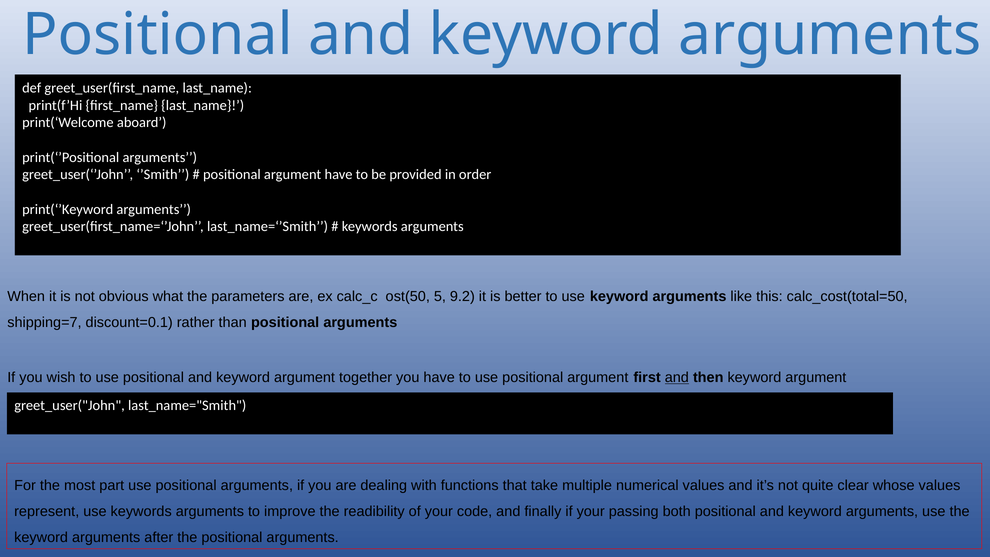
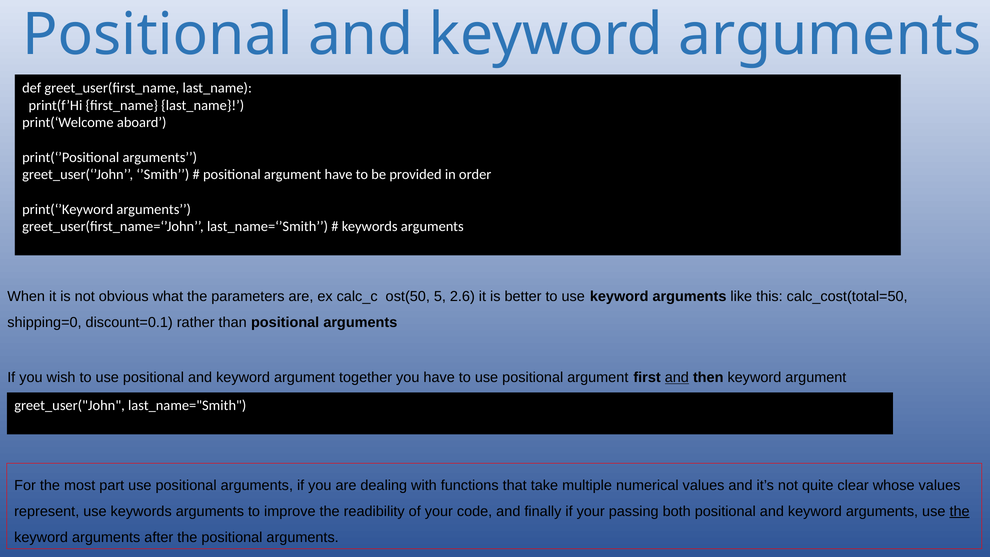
9.2: 9.2 -> 2.6 (462, 297)
shipping=7: shipping=7 -> shipping=0 (44, 323)
the underline: none -> present (960, 511)
